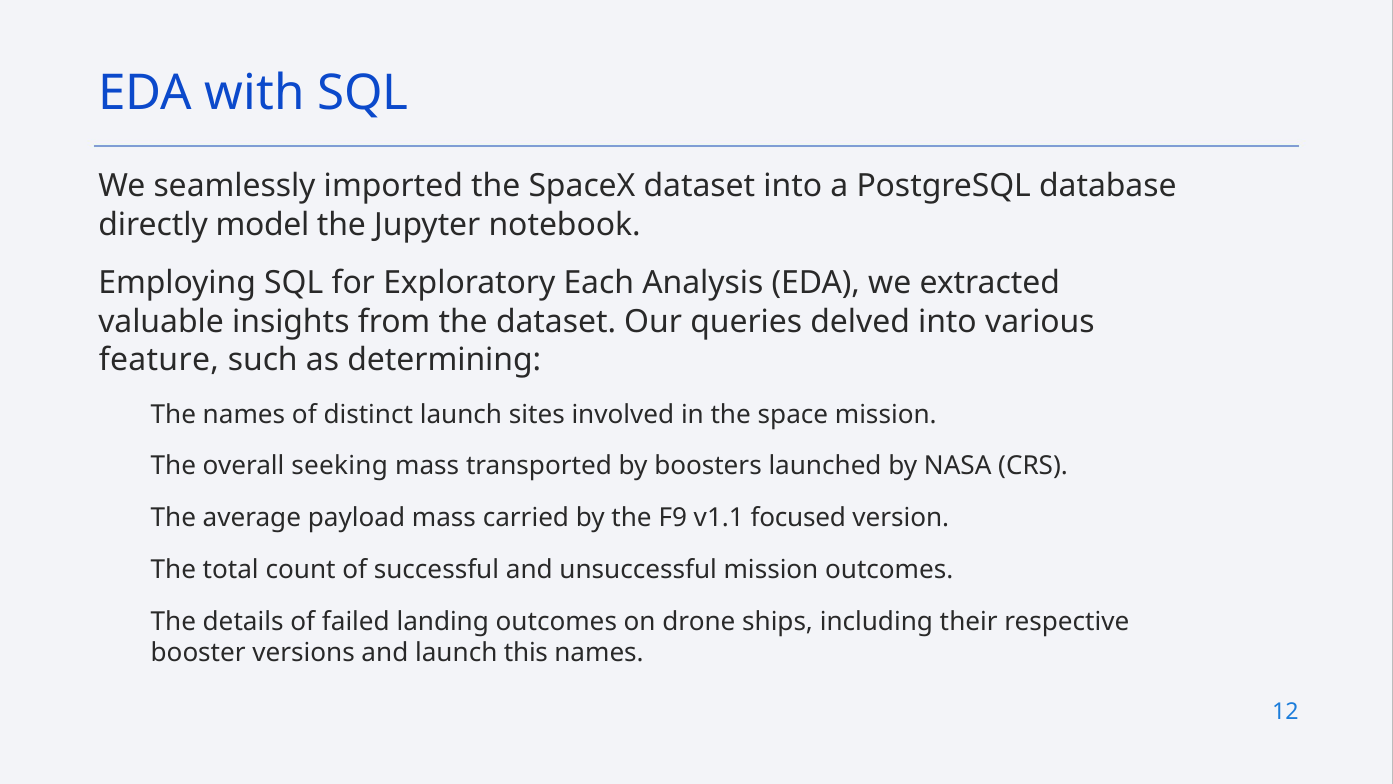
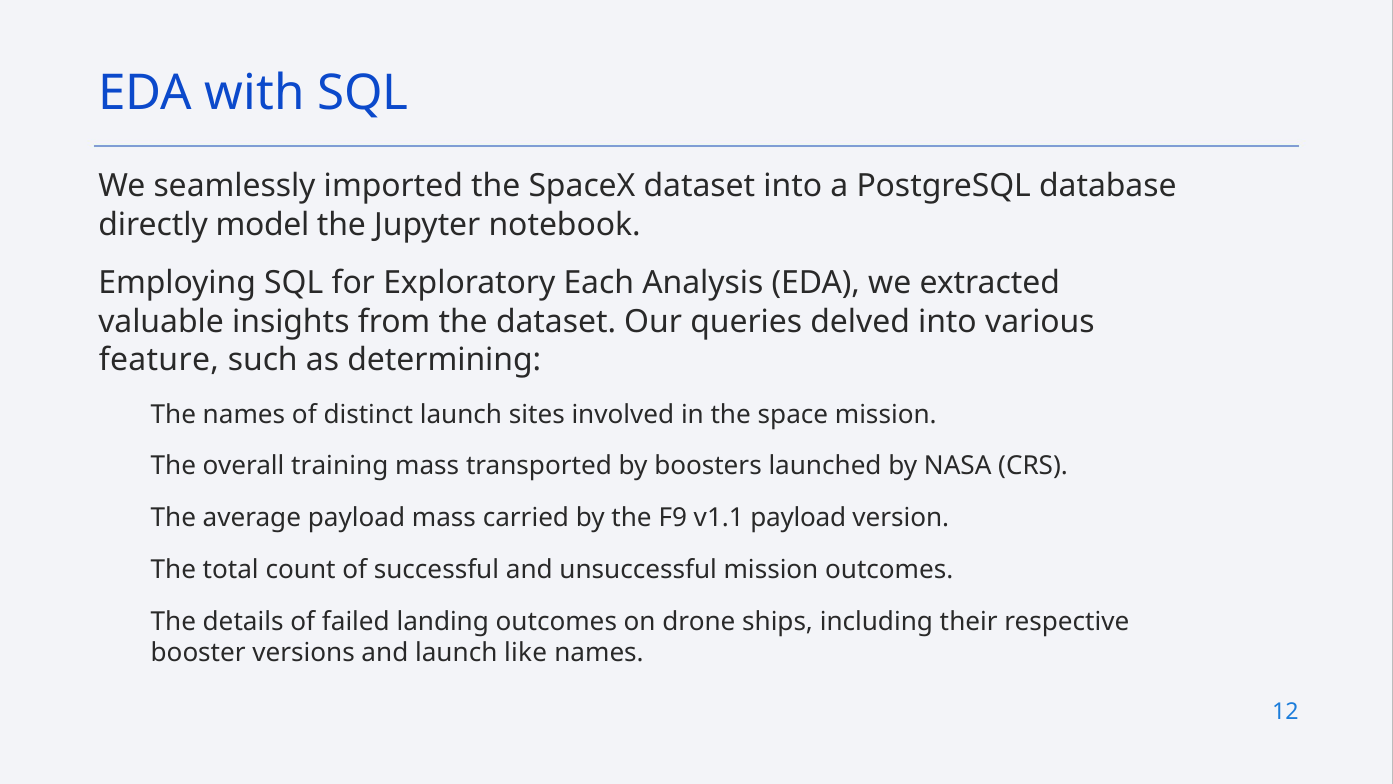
seeking: seeking -> training (340, 466)
v1.1 focused: focused -> payload (798, 518)
this: this -> like (526, 652)
